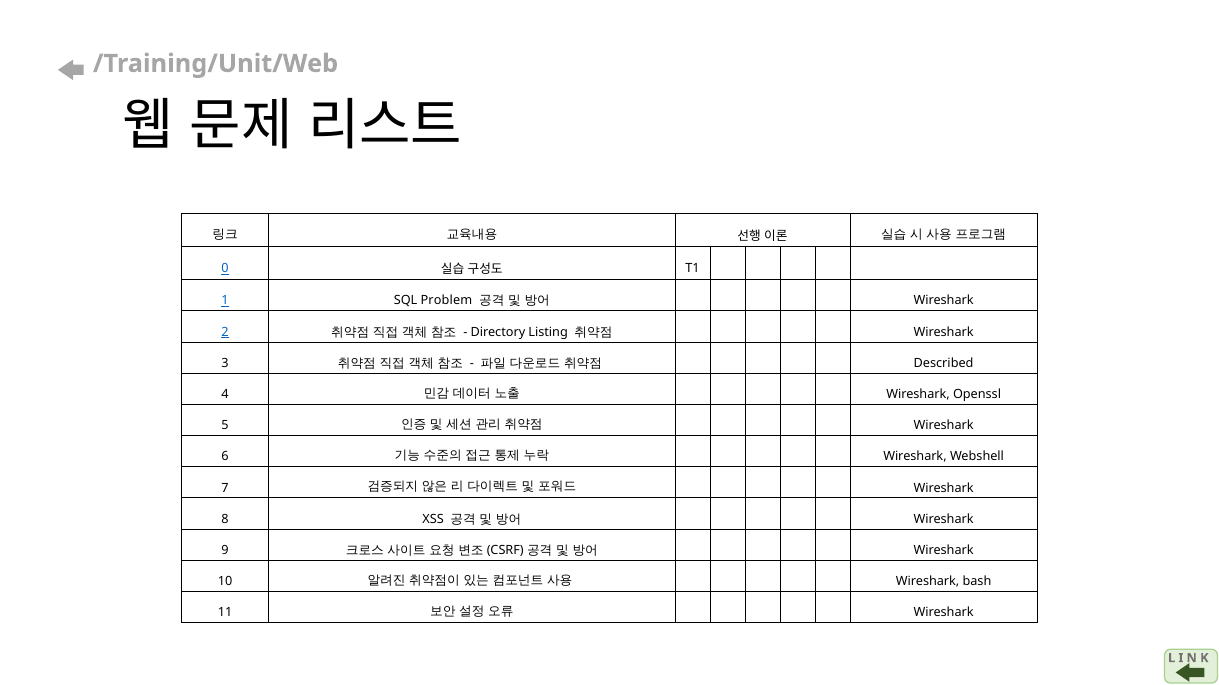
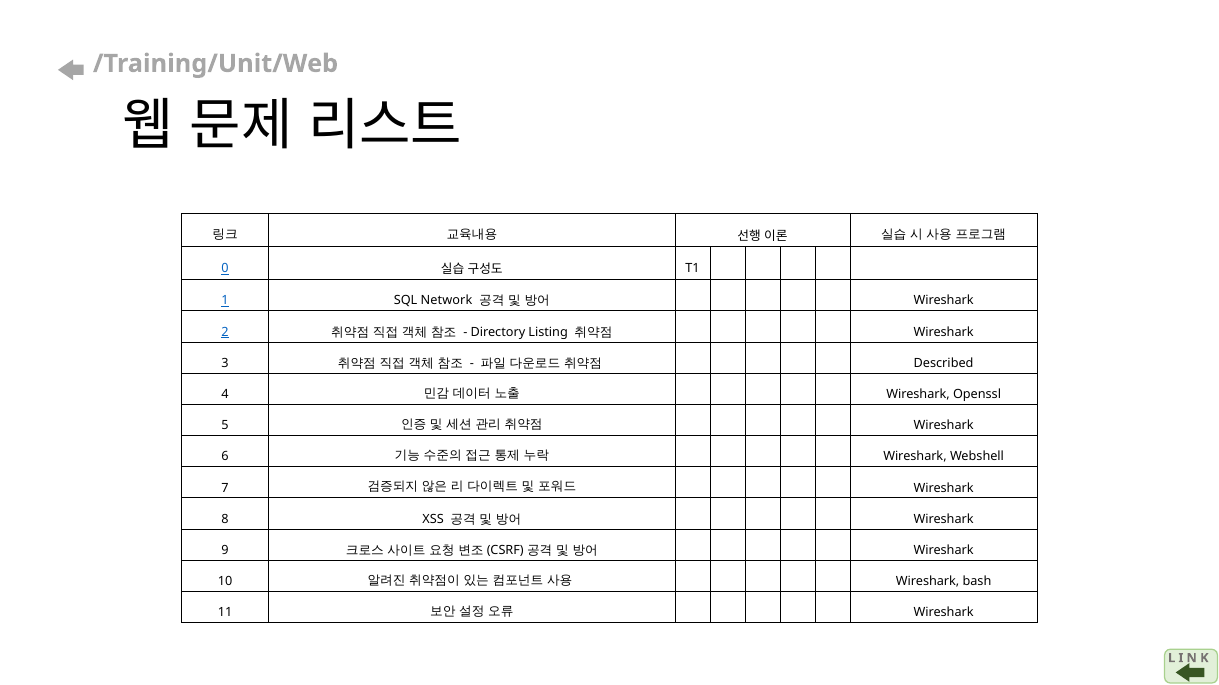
Problem: Problem -> Network (446, 301)
